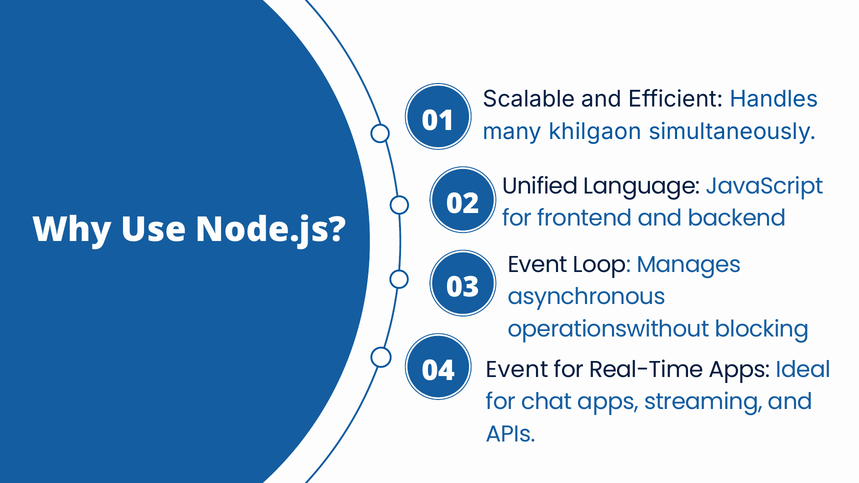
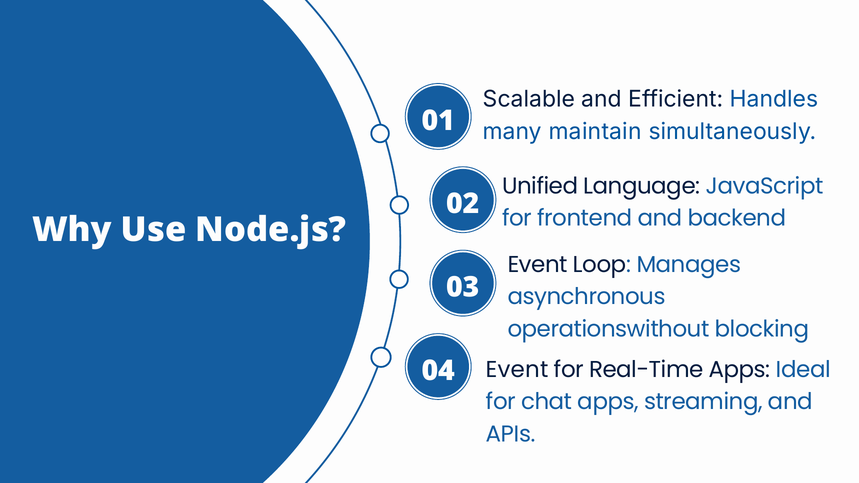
khilgaon: khilgaon -> maintain (595, 132)
